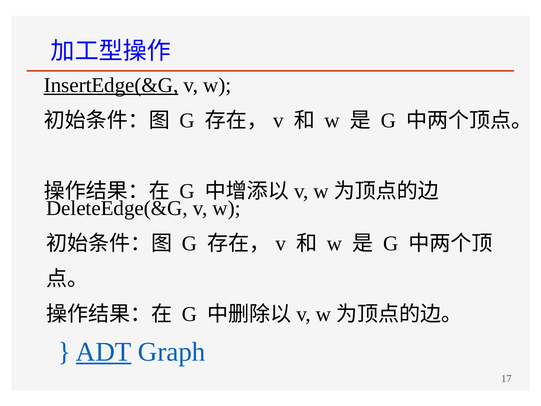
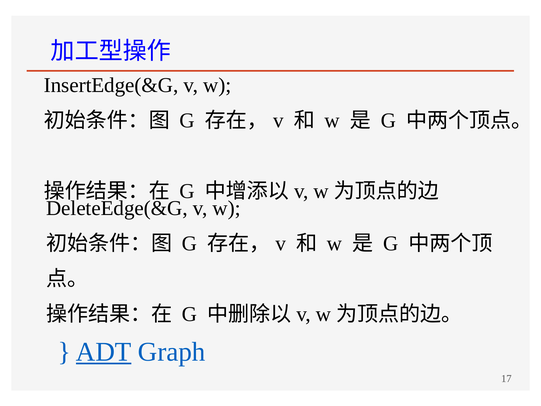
InsertEdge(&G underline: present -> none (111, 85)
